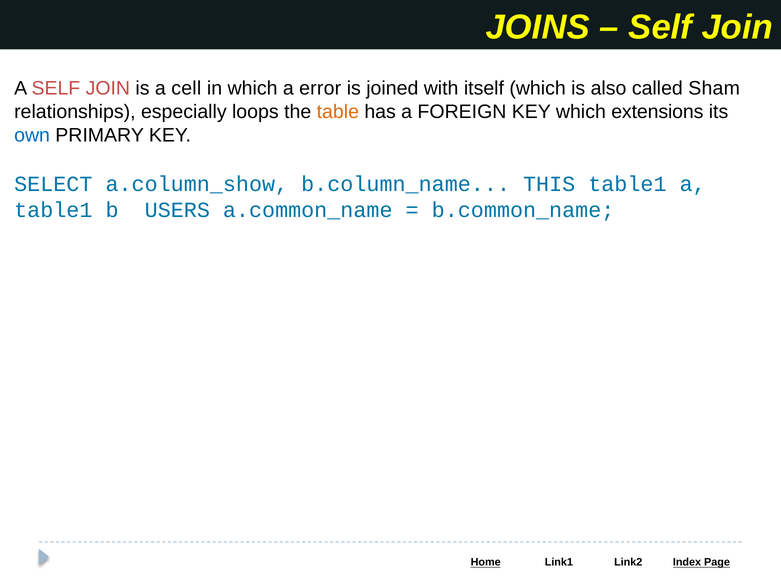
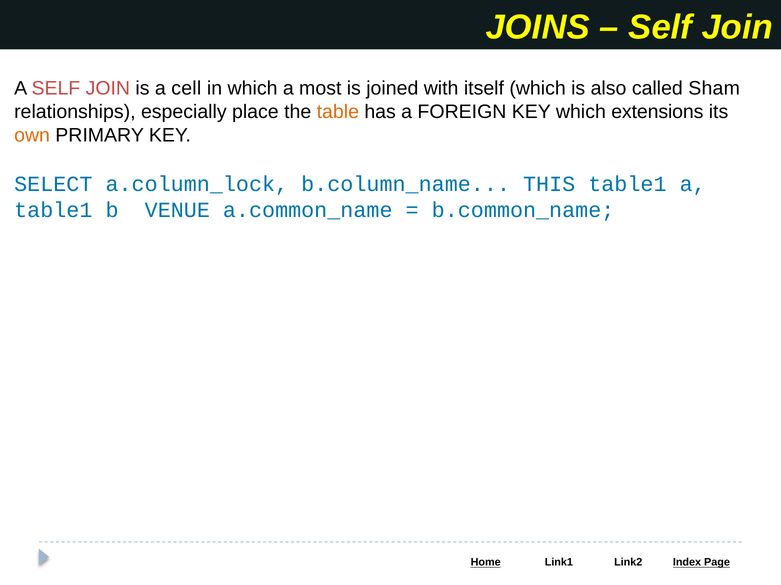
error: error -> most (320, 88)
loops: loops -> place (255, 112)
own colour: blue -> orange (32, 135)
a.column_show: a.column_show -> a.column_lock (197, 184)
USERS: USERS -> VENUE (177, 210)
